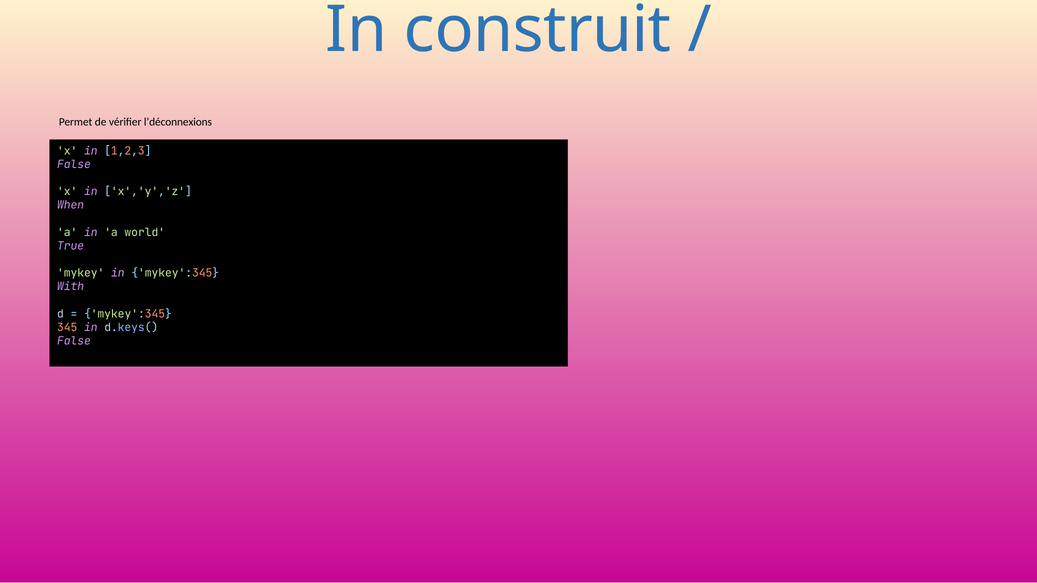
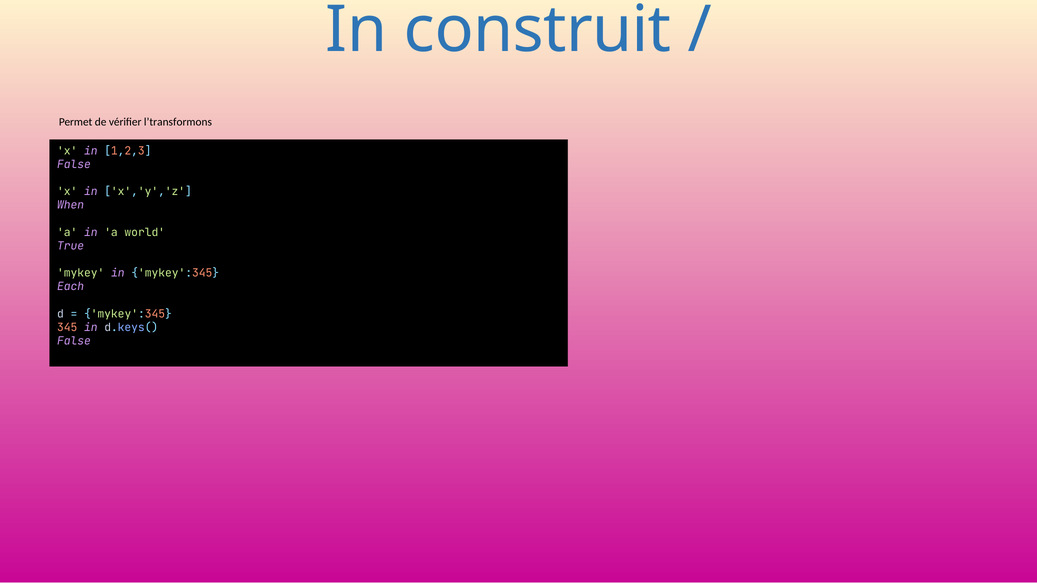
l’déconnexions: l’déconnexions -> l’transformons (178, 122)
With: With -> Each (71, 287)
